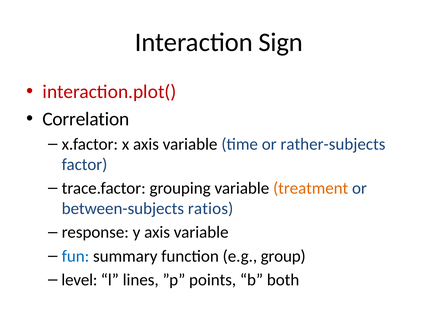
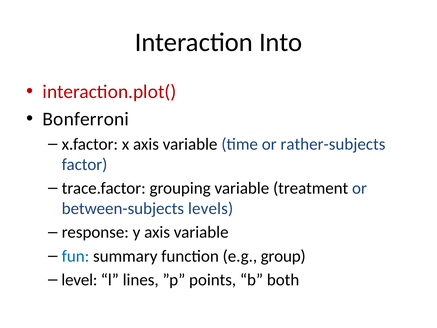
Sign: Sign -> Into (281, 42)
Correlation: Correlation -> Bonferroni (86, 119)
treatment colour: orange -> black (311, 188)
ratios: ratios -> levels (211, 208)
